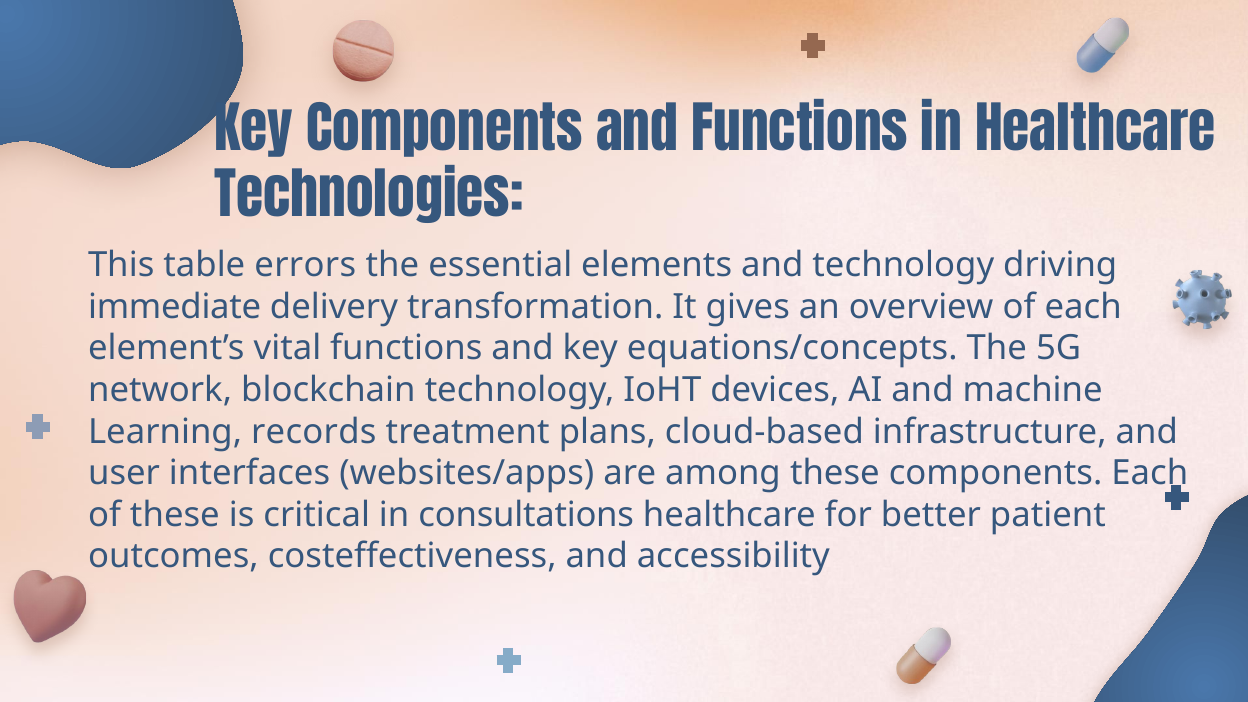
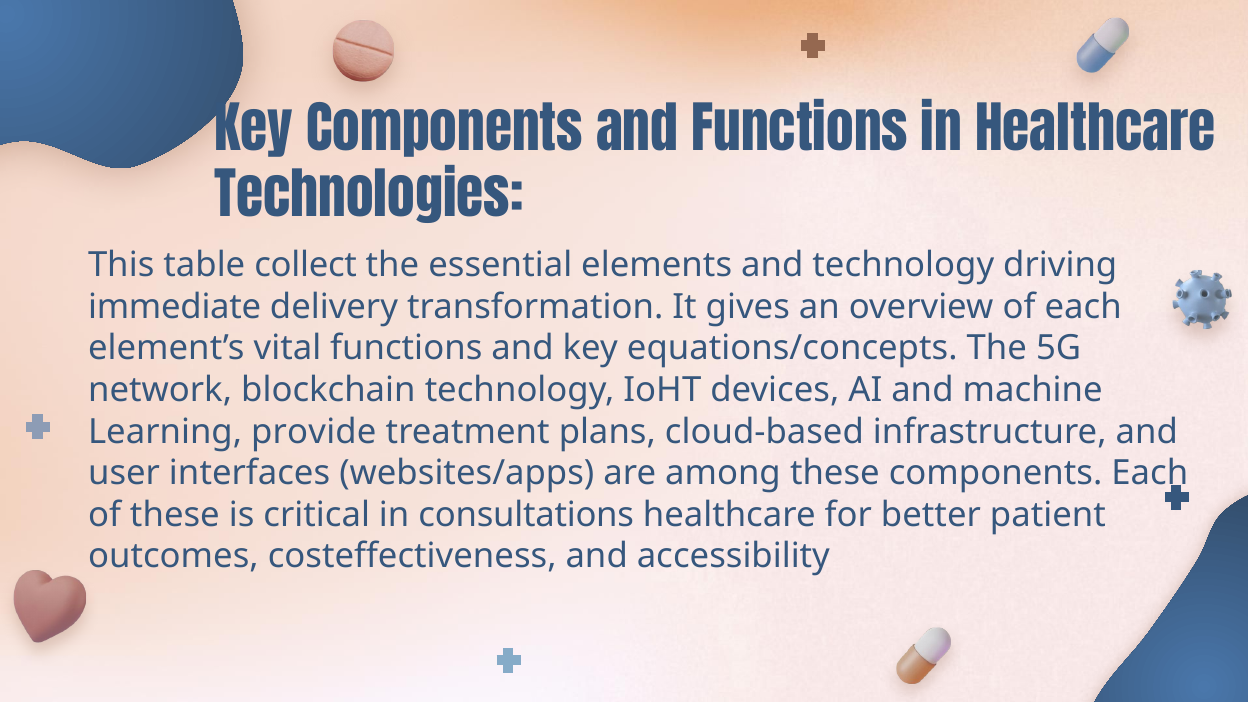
errors: errors -> collect (306, 265)
records: records -> provide (314, 432)
